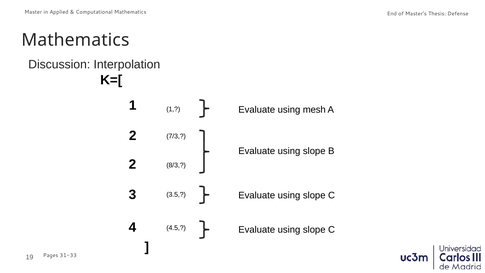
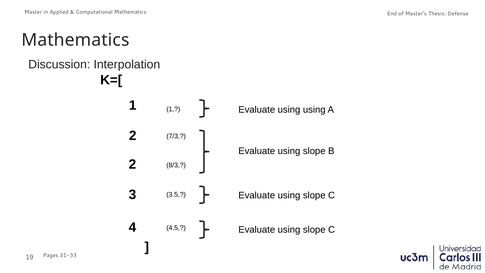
using mesh: mesh -> using (314, 110)
